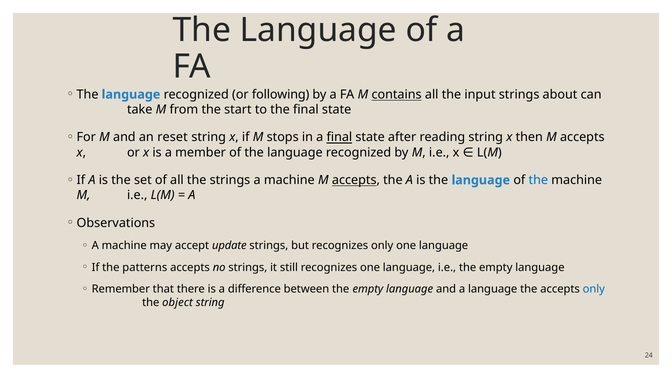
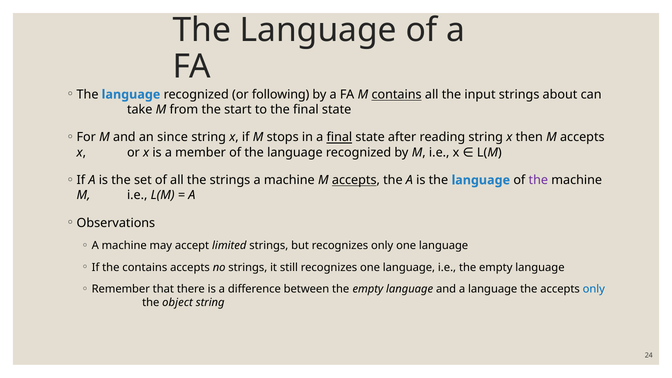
reset: reset -> since (173, 137)
the colour: blue -> purple (538, 180)
update: update -> limited (229, 246)
the patterns: patterns -> contains (145, 267)
